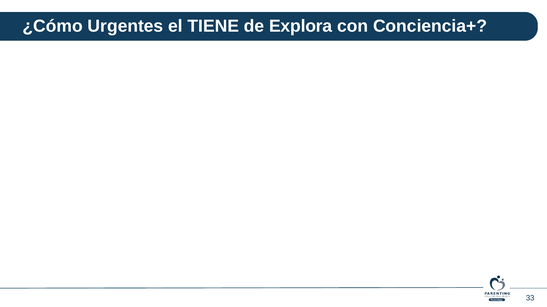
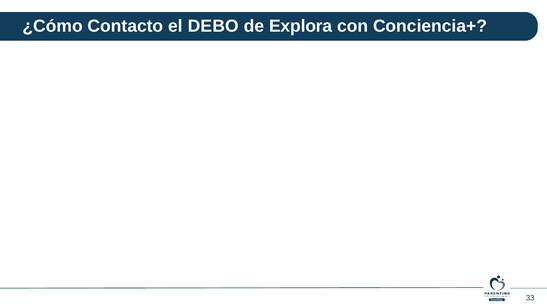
Urgentes: Urgentes -> Contacto (125, 26)
TIENE: TIENE -> DEBO (213, 26)
